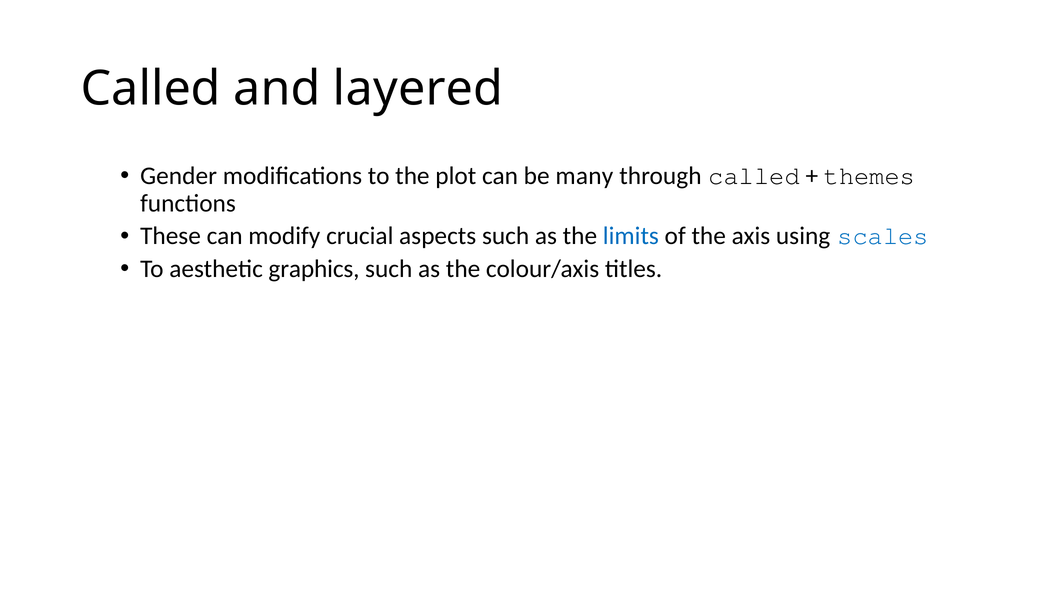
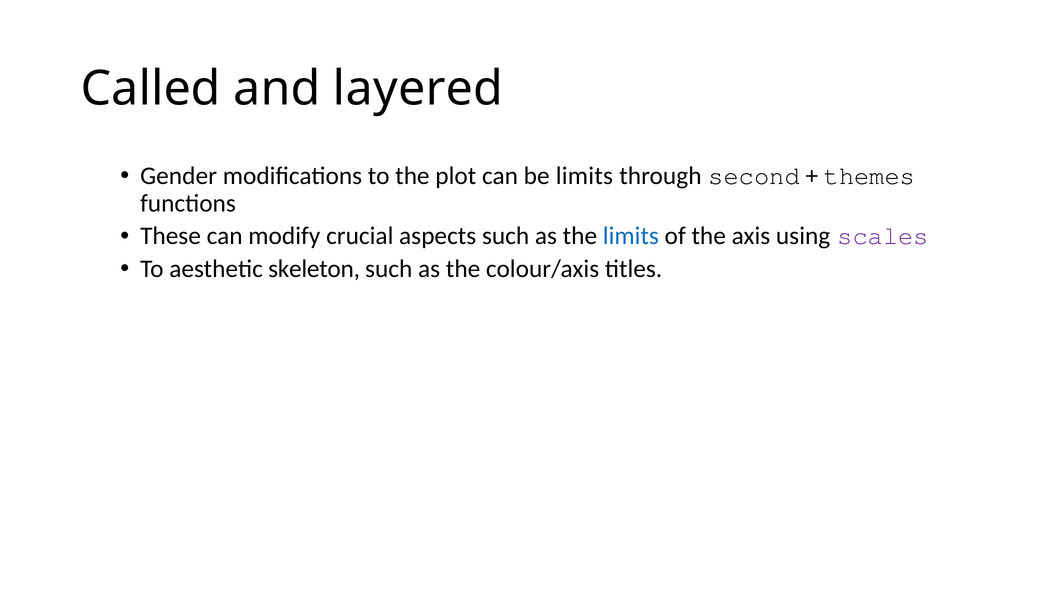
be many: many -> limits (584, 176)
through called: called -> second (754, 176)
scales colour: blue -> purple (883, 236)
graphics: graphics -> skeleton (314, 269)
